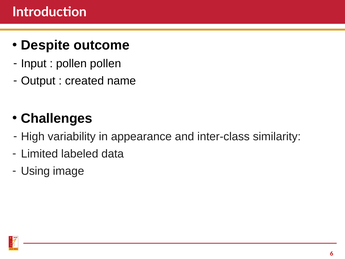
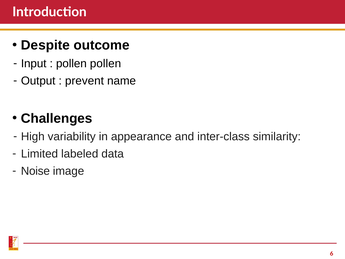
created: created -> prevent (84, 81)
Using: Using -> Noise (35, 171)
